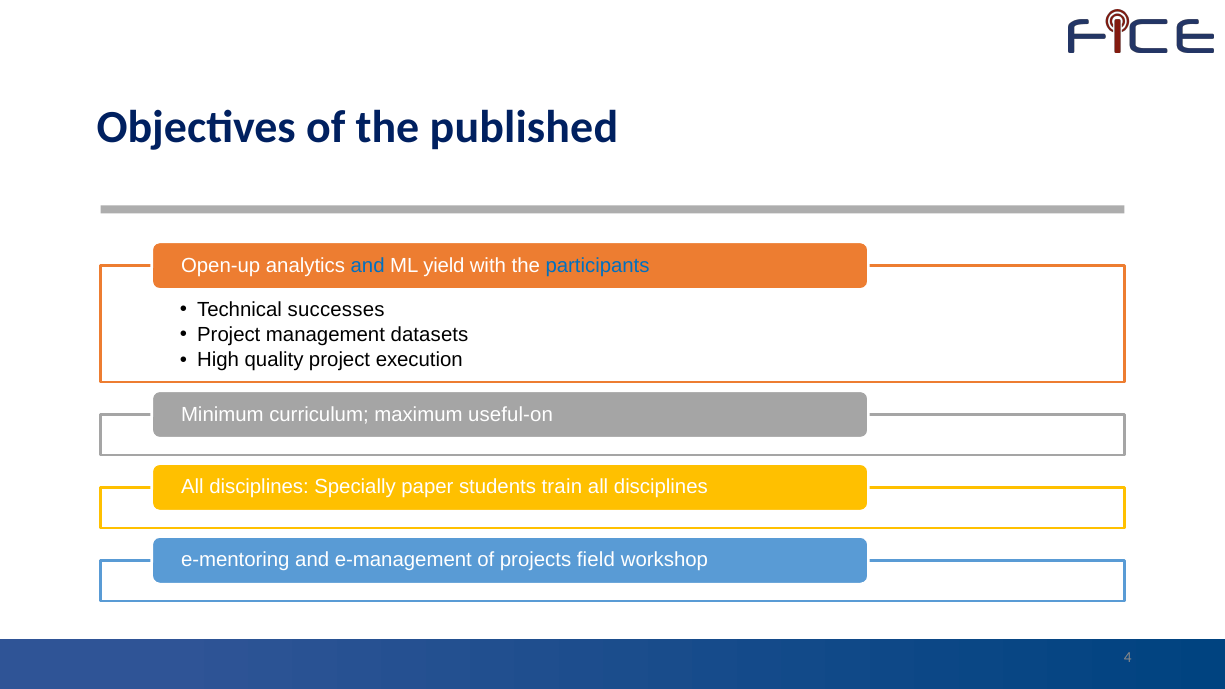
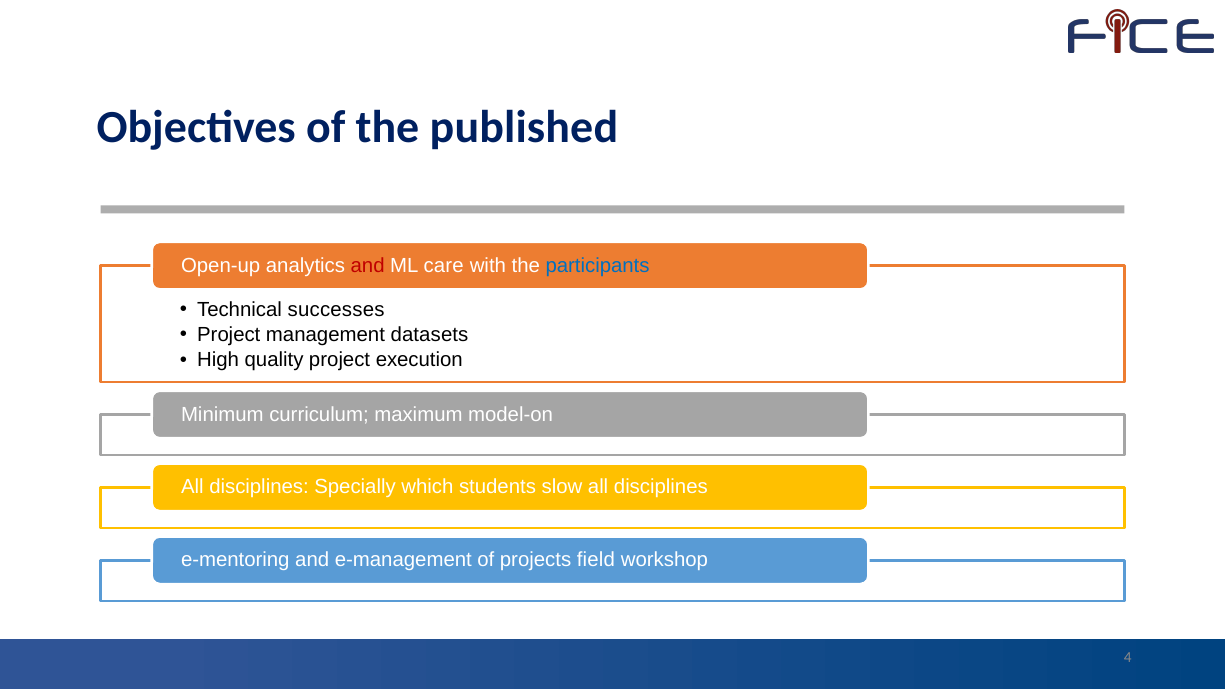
and colour: blue -> red (368, 265)
yield: yield -> care (444, 265)
useful-on: useful-on -> model-on (511, 414)
paper: paper -> which (427, 487)
train: train -> slow (562, 487)
